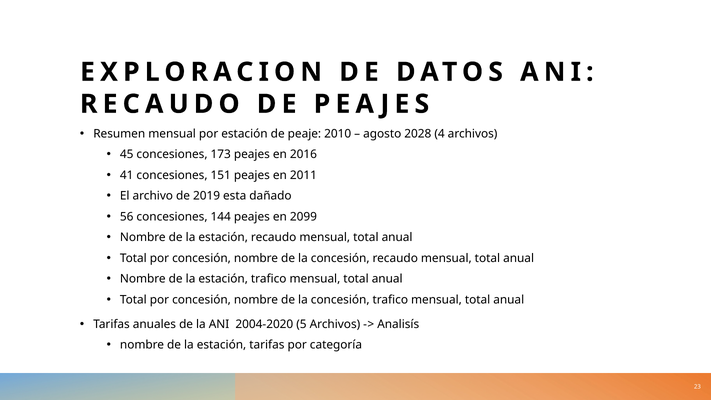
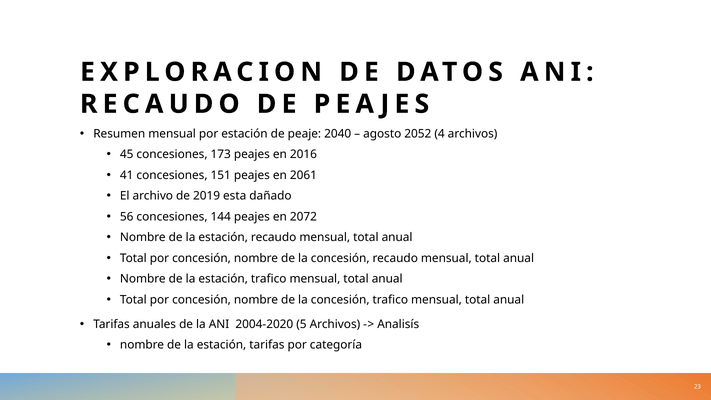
2010: 2010 -> 2040 (338, 134)
2028: 2028 -> 2052 (418, 134)
2011: 2011 -> 2061 (303, 175)
2099: 2099 -> 2072 (303, 217)
